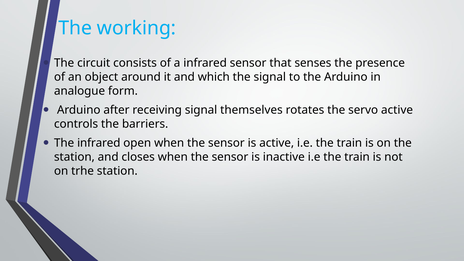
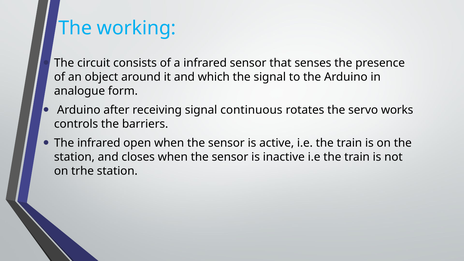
themselves: themselves -> continuous (251, 110)
servo active: active -> works (397, 110)
